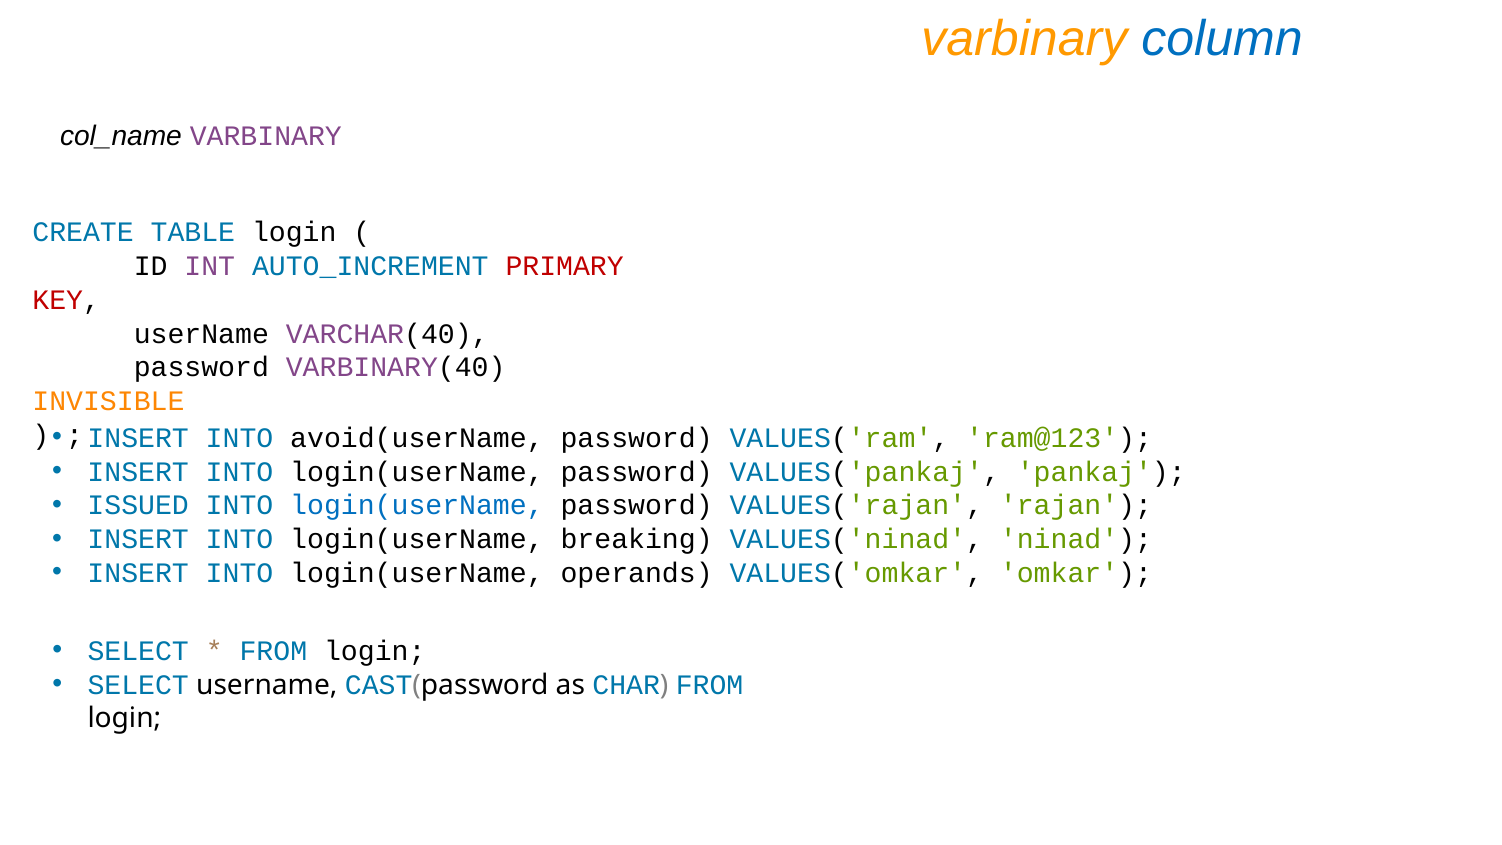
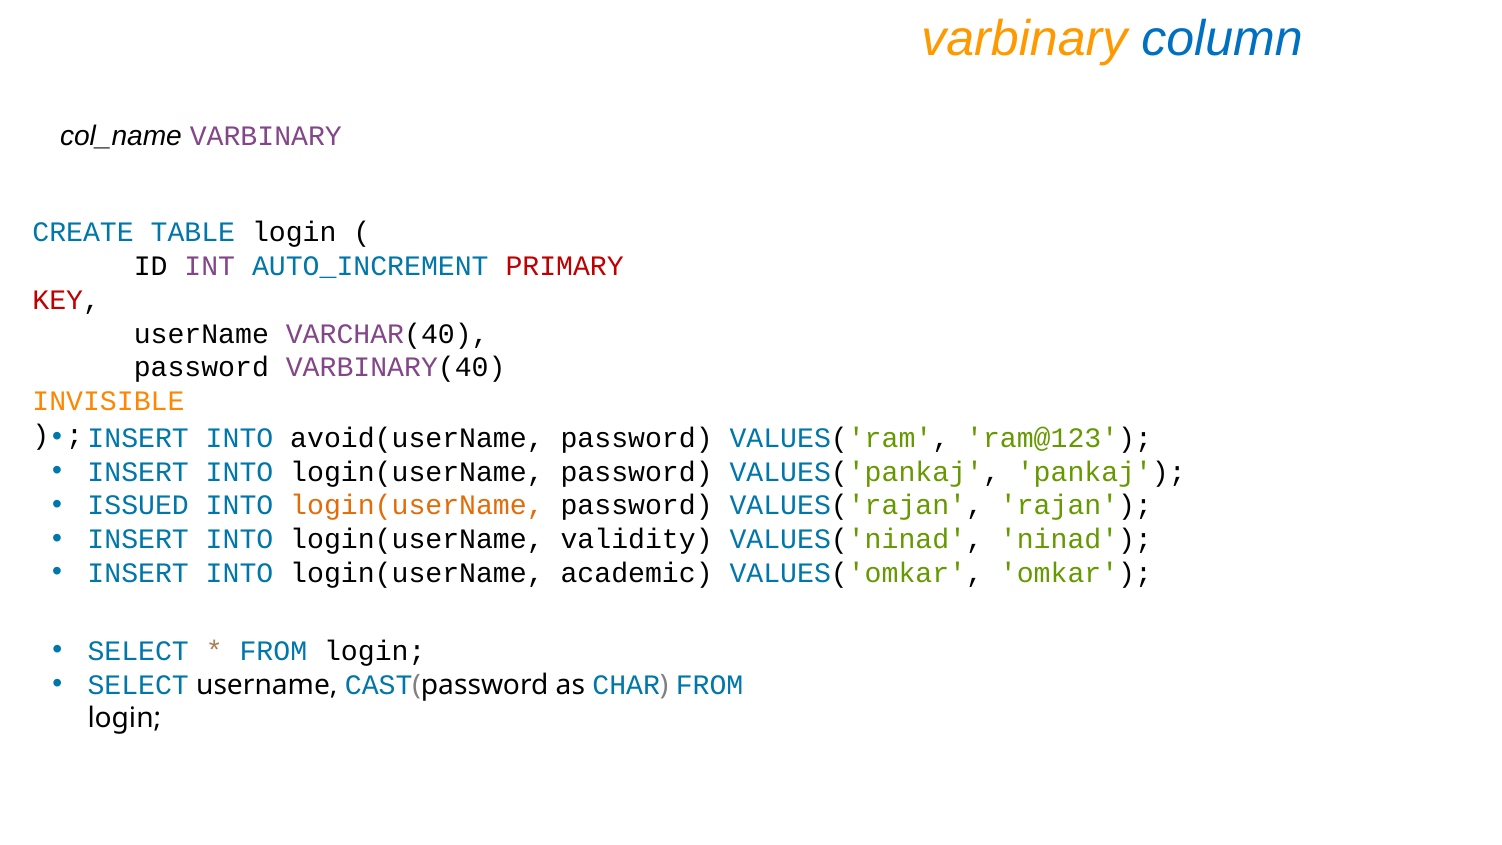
login(userName colour: blue -> orange (417, 506)
breaking: breaking -> validity (637, 539)
operands: operands -> academic (637, 573)
